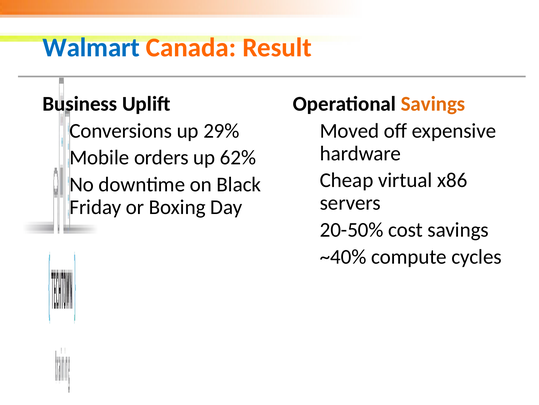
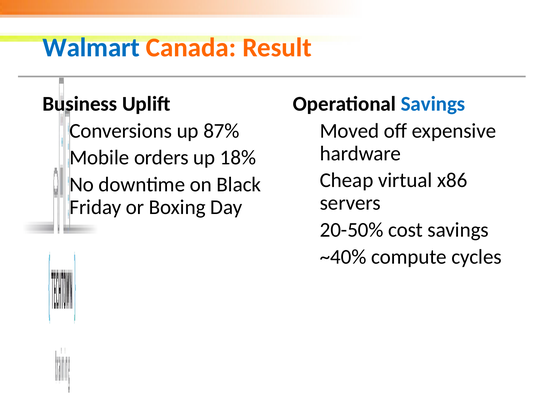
Savings colour: orange -> blue (433, 104)
29%: 29% -> 87% (221, 131)
62%: 62% -> 18% (238, 157)
